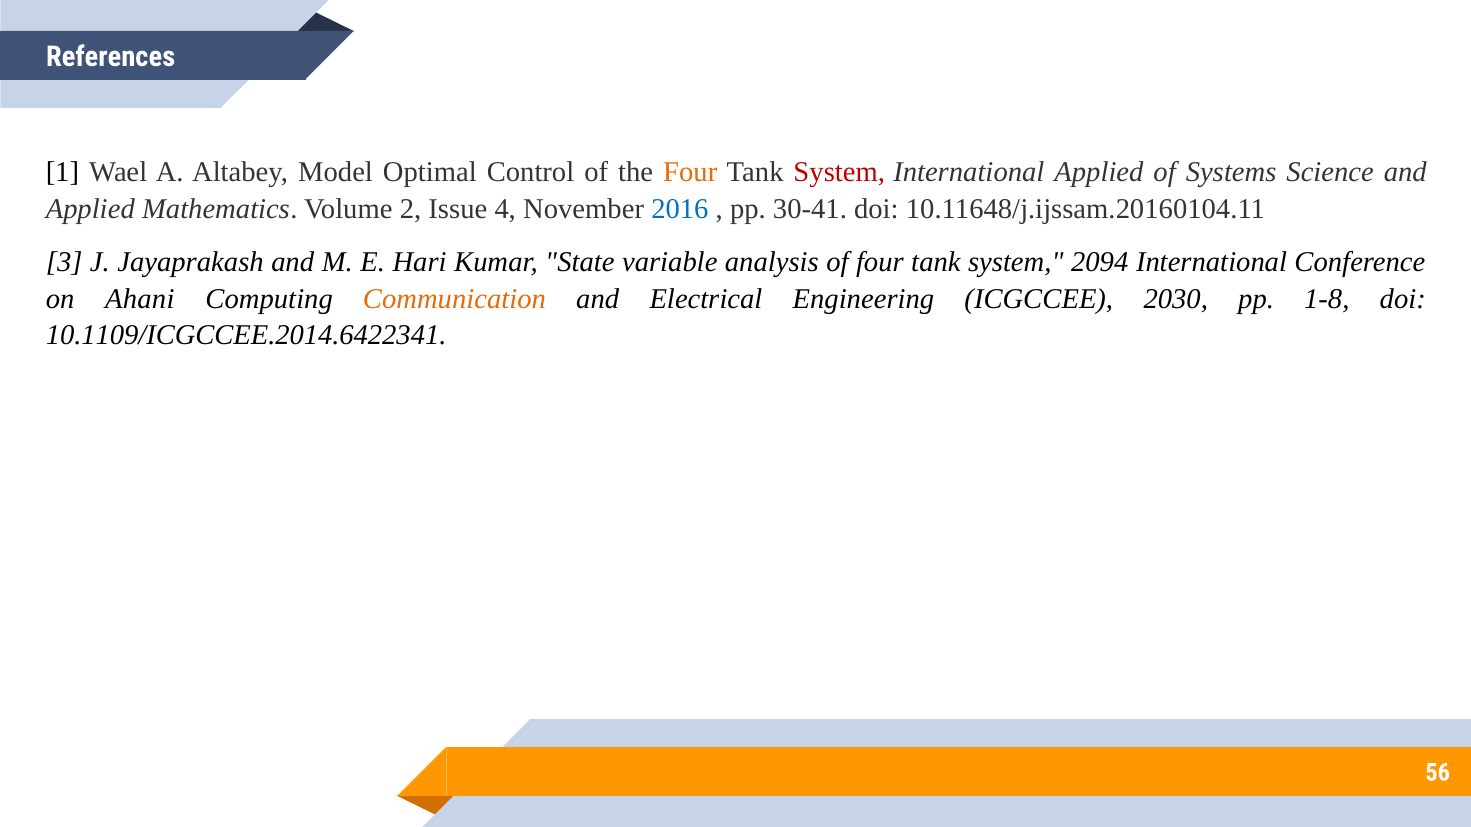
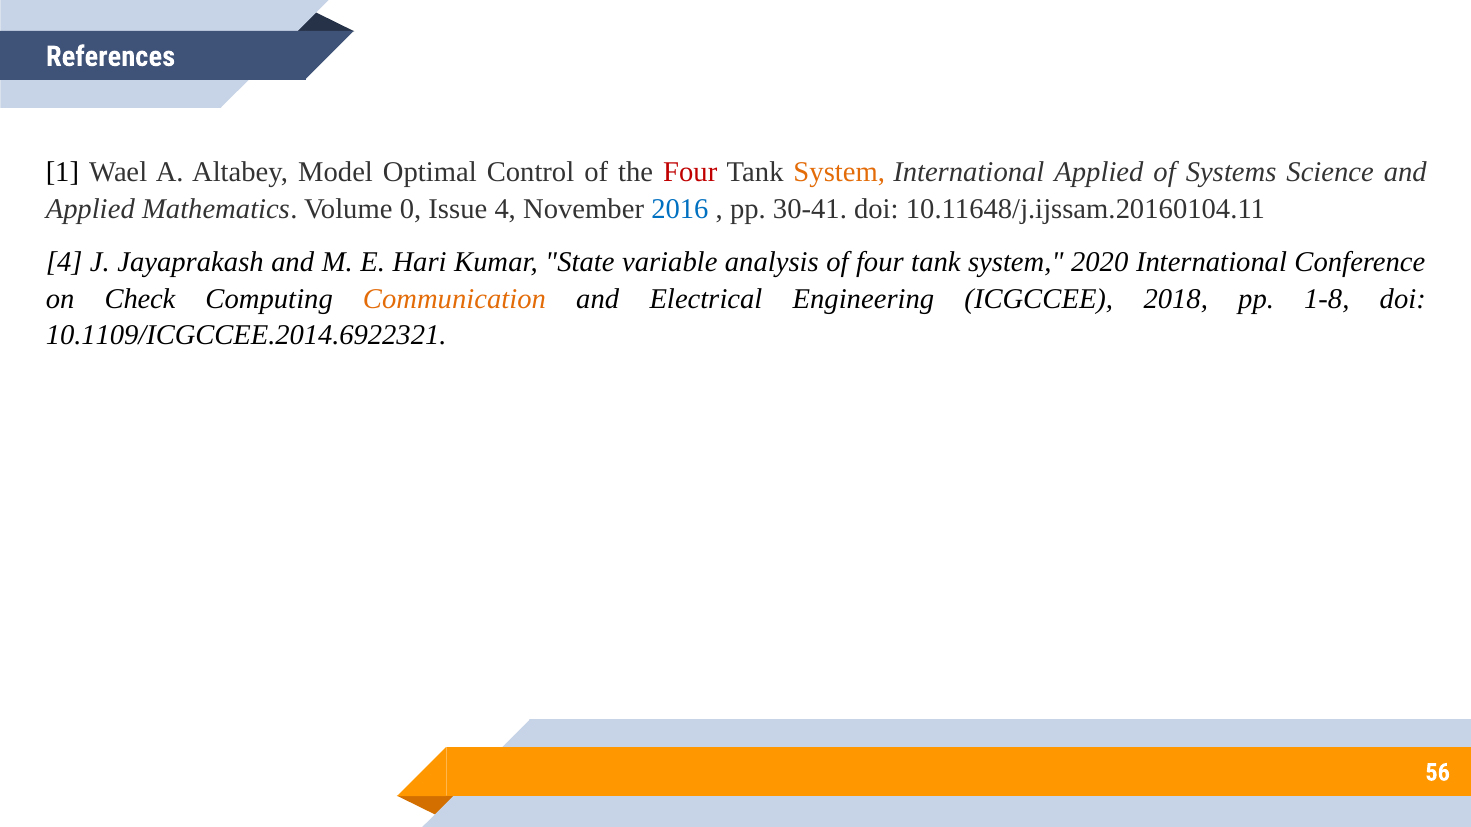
Four colour: orange -> red (690, 173)
System colour: red -> orange (839, 173)
2: 2 -> 0 (410, 209)
3: 3 -> 4 (64, 262)
2094: 2094 -> 2020 (1100, 262)
Ahani: Ahani -> Check (140, 299)
2030: 2030 -> 2018 (1176, 299)
10.1109/ICGCCEE.2014.6422341: 10.1109/ICGCCEE.2014.6422341 -> 10.1109/ICGCCEE.2014.6922321 (246, 336)
